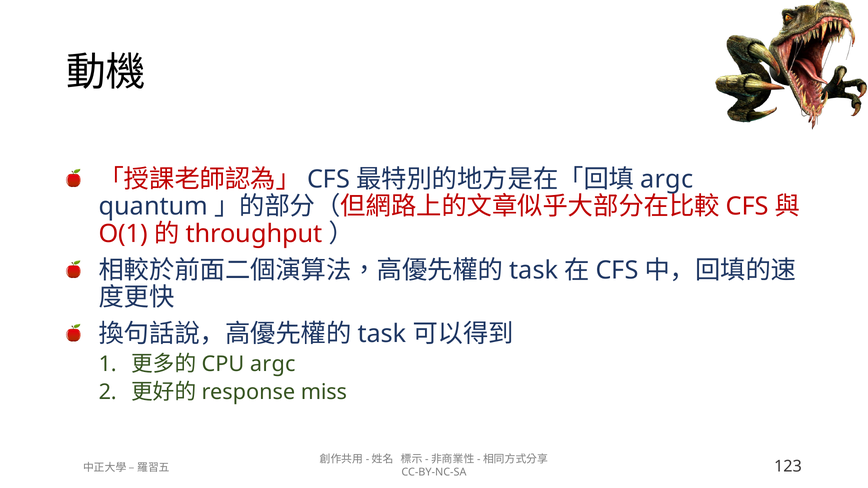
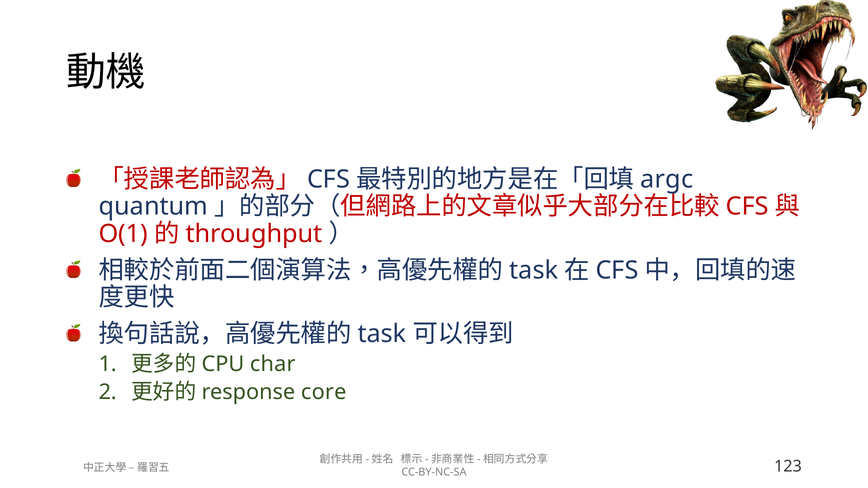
argc: argc -> char (273, 364)
miss: miss -> core (324, 392)
